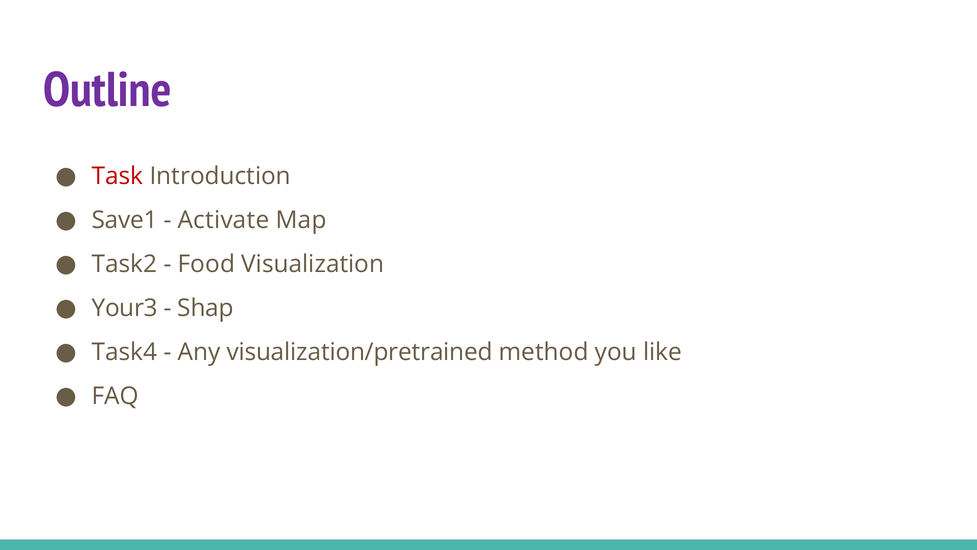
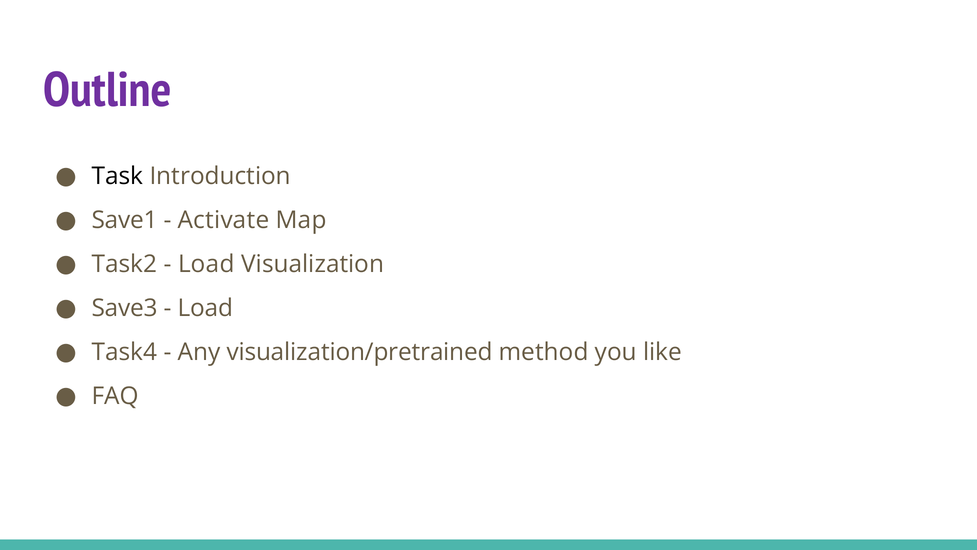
Task colour: red -> black (118, 176)
Food: Food -> Load (206, 264)
Your3: Your3 -> Save3 (125, 308)
Shap: Shap -> Load (205, 308)
